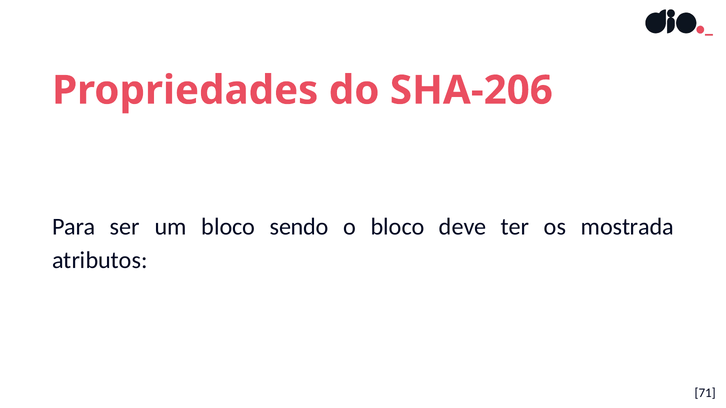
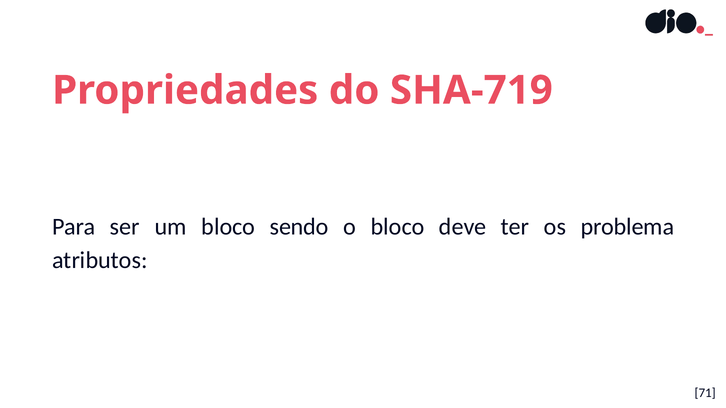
SHA-206: SHA-206 -> SHA-719 (471, 90)
mostrada: mostrada -> problema (627, 227)
